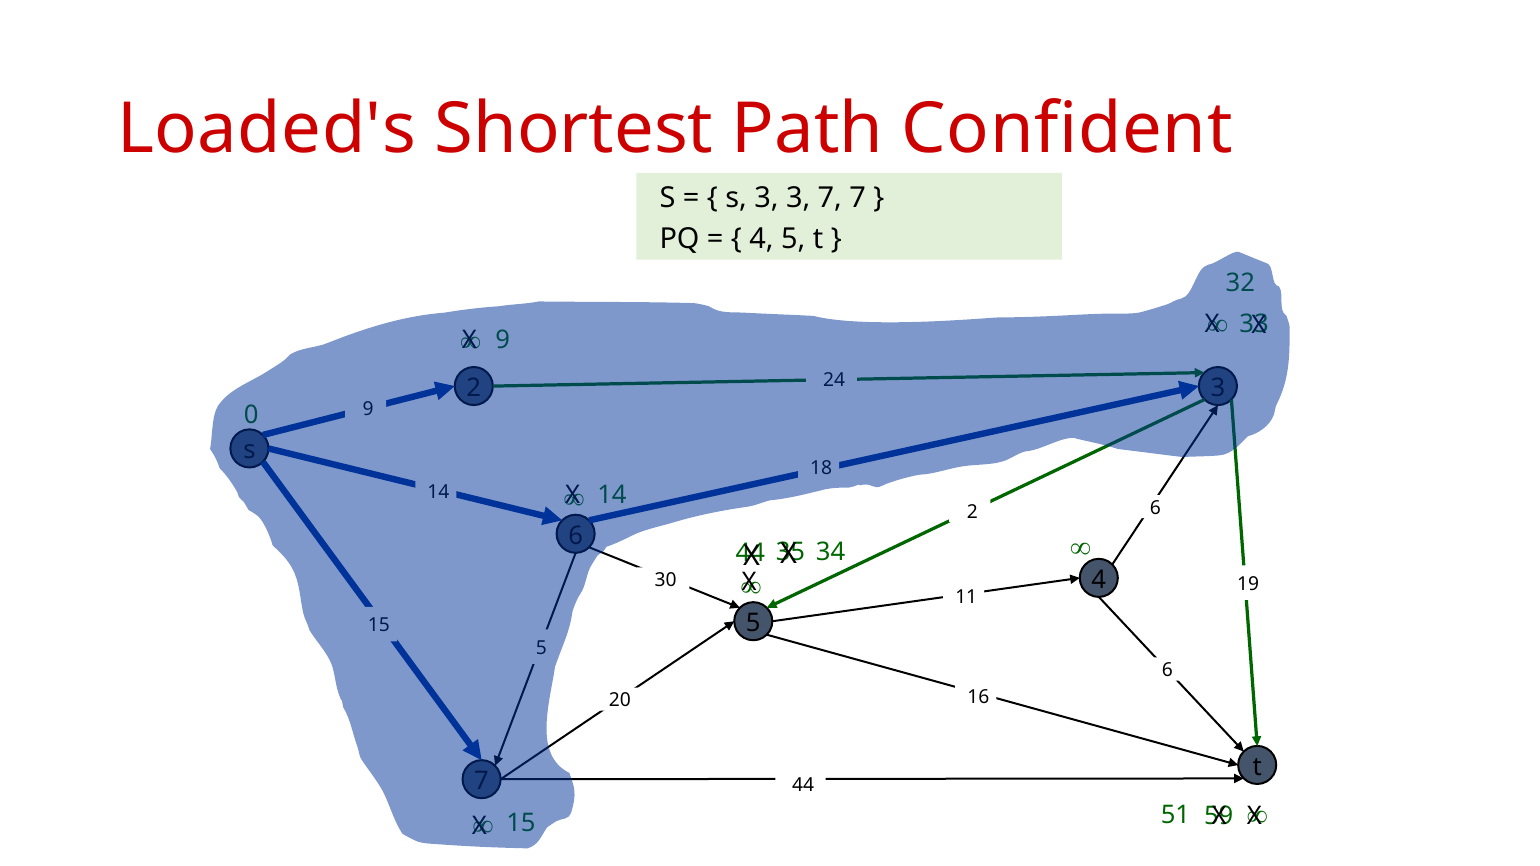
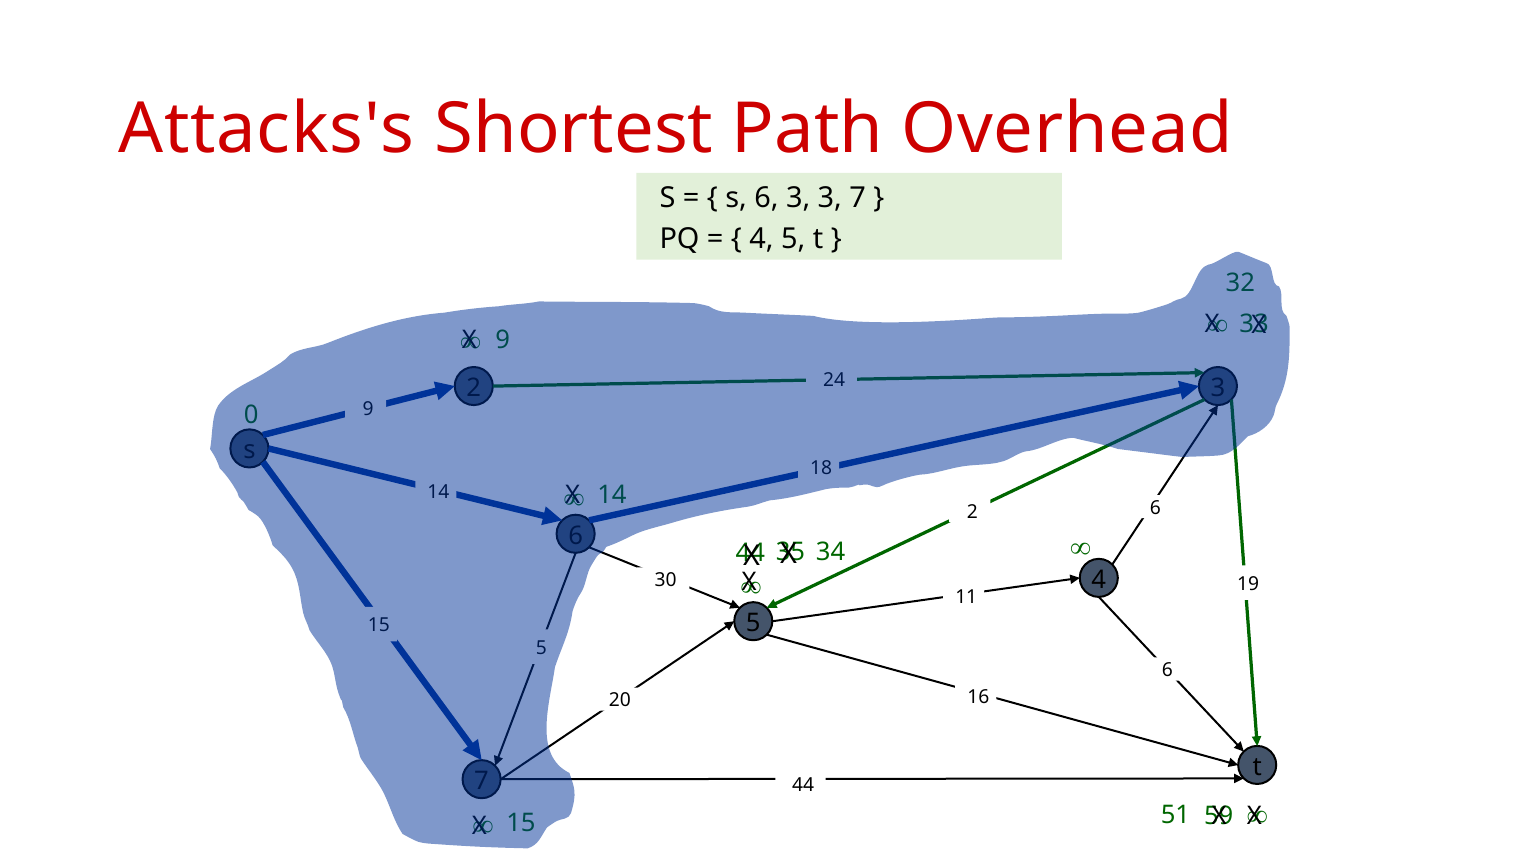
Loaded's: Loaded's -> Attacks's (267, 129)
Confident: Confident -> Overhead (1067, 129)
3: 3 -> 6 (766, 198)
3 7: 7 -> 3 (830, 198)
